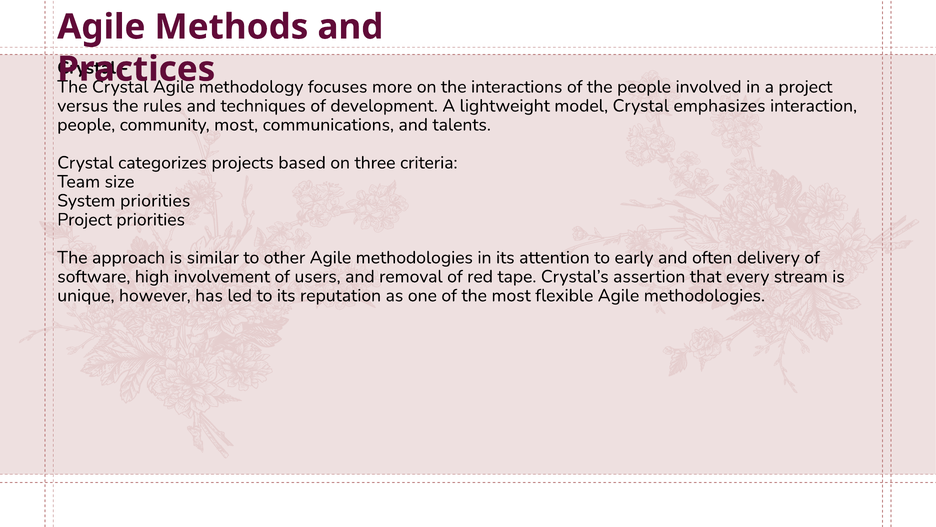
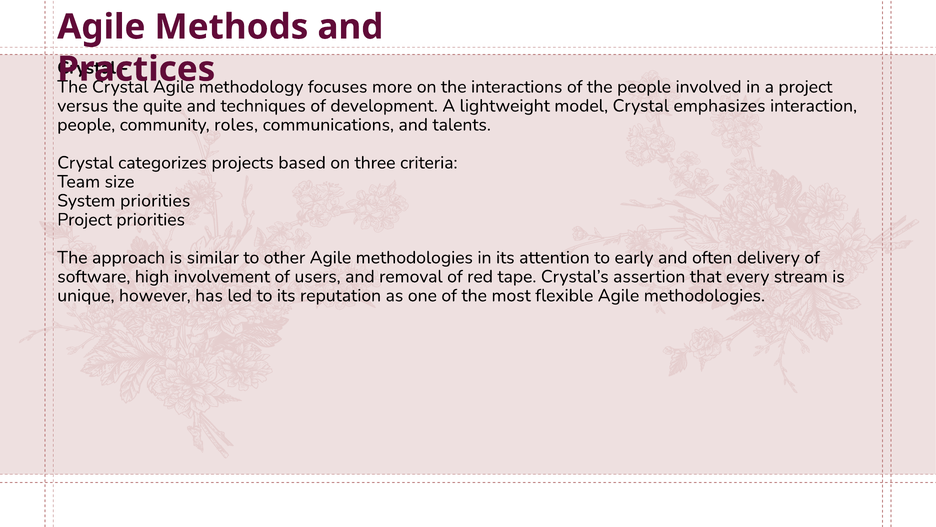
rules: rules -> quite (163, 106)
community most: most -> roles (236, 125)
